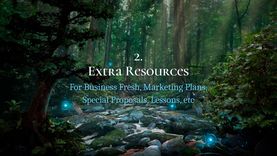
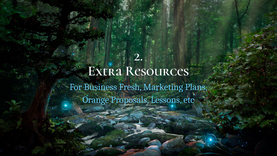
Special: Special -> Orange (96, 100)
